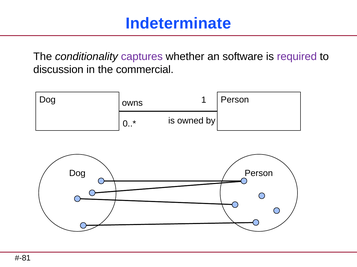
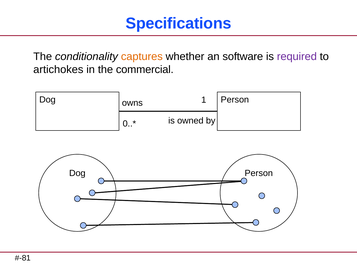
Indeterminate: Indeterminate -> Specifications (178, 23)
captures colour: purple -> orange (142, 57)
discussion: discussion -> artichokes (58, 70)
